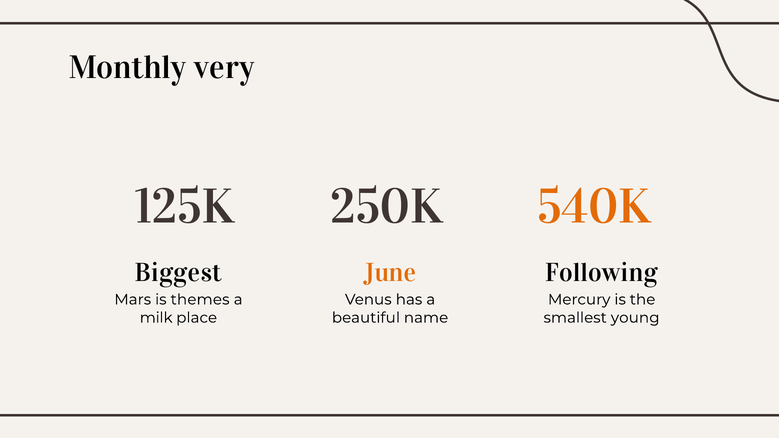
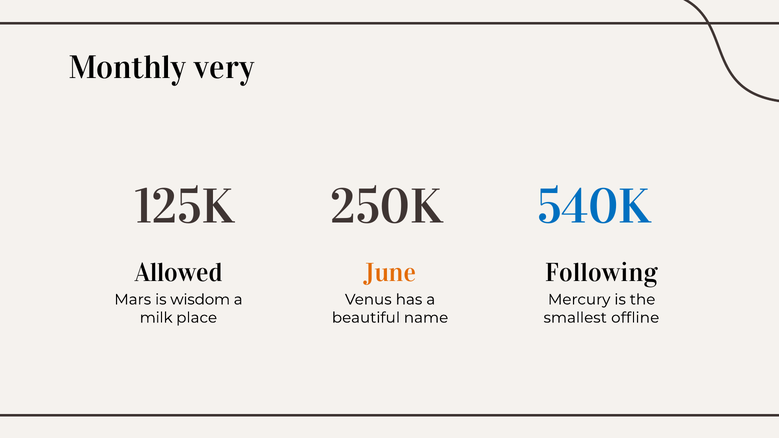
540K colour: orange -> blue (594, 207)
Biggest: Biggest -> Allowed (179, 273)
themes: themes -> wisdom (200, 300)
young: young -> offline (635, 318)
